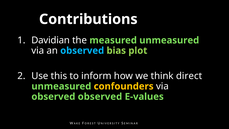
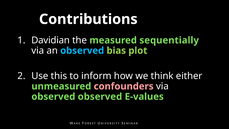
measured unmeasured: unmeasured -> sequentially (169, 40)
direct: direct -> either (189, 76)
confounders colour: yellow -> pink (124, 86)
